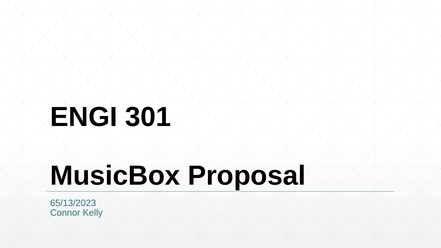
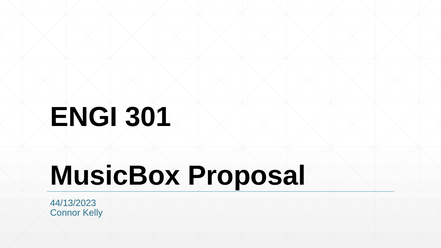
65/13/2023: 65/13/2023 -> 44/13/2023 (73, 203)
